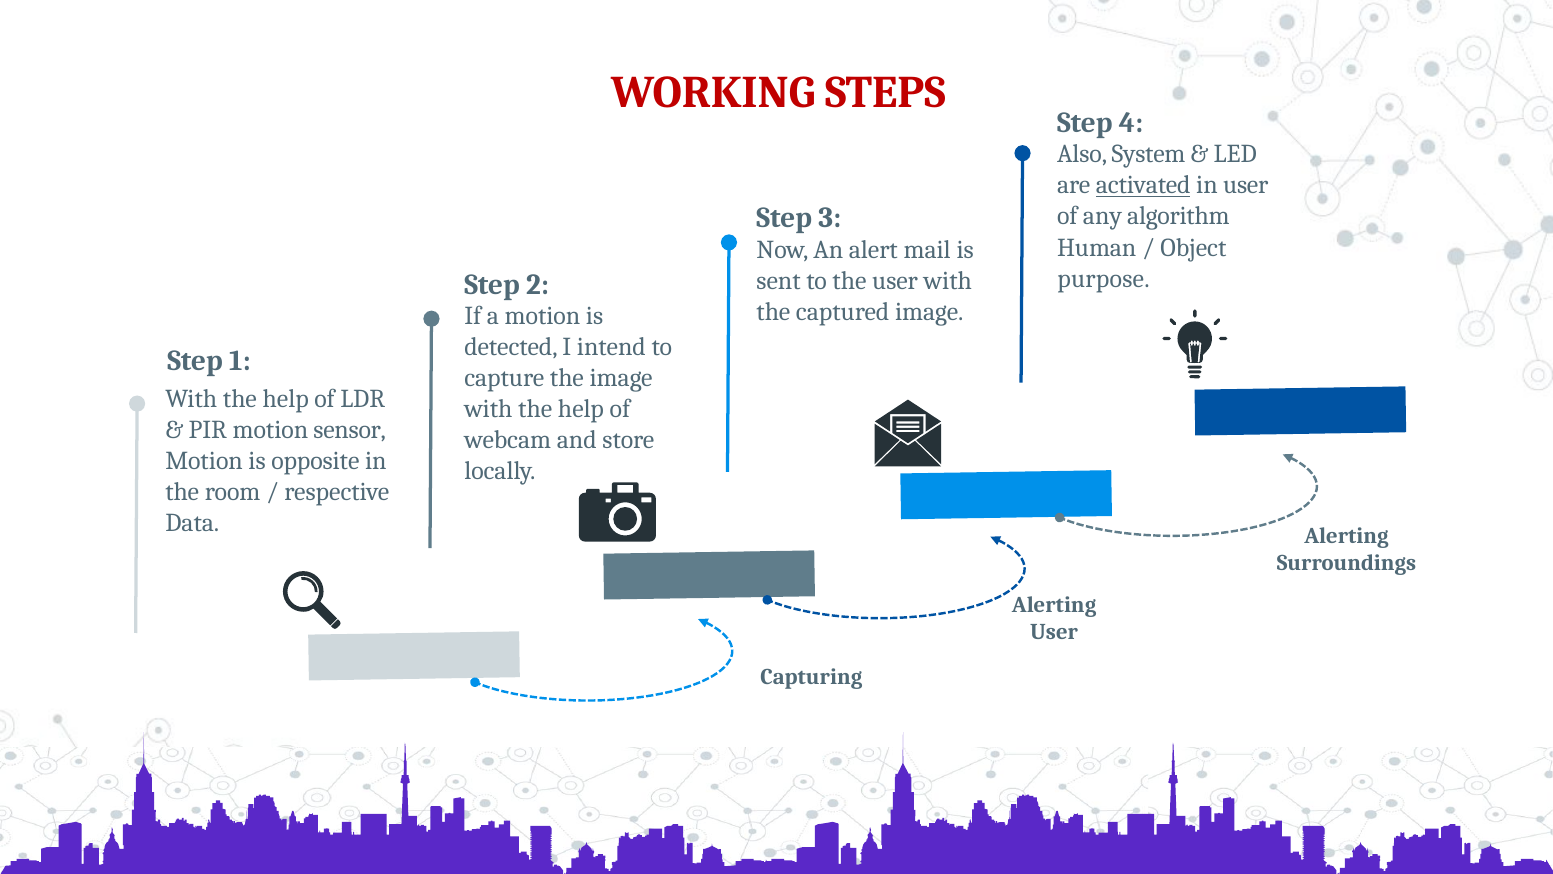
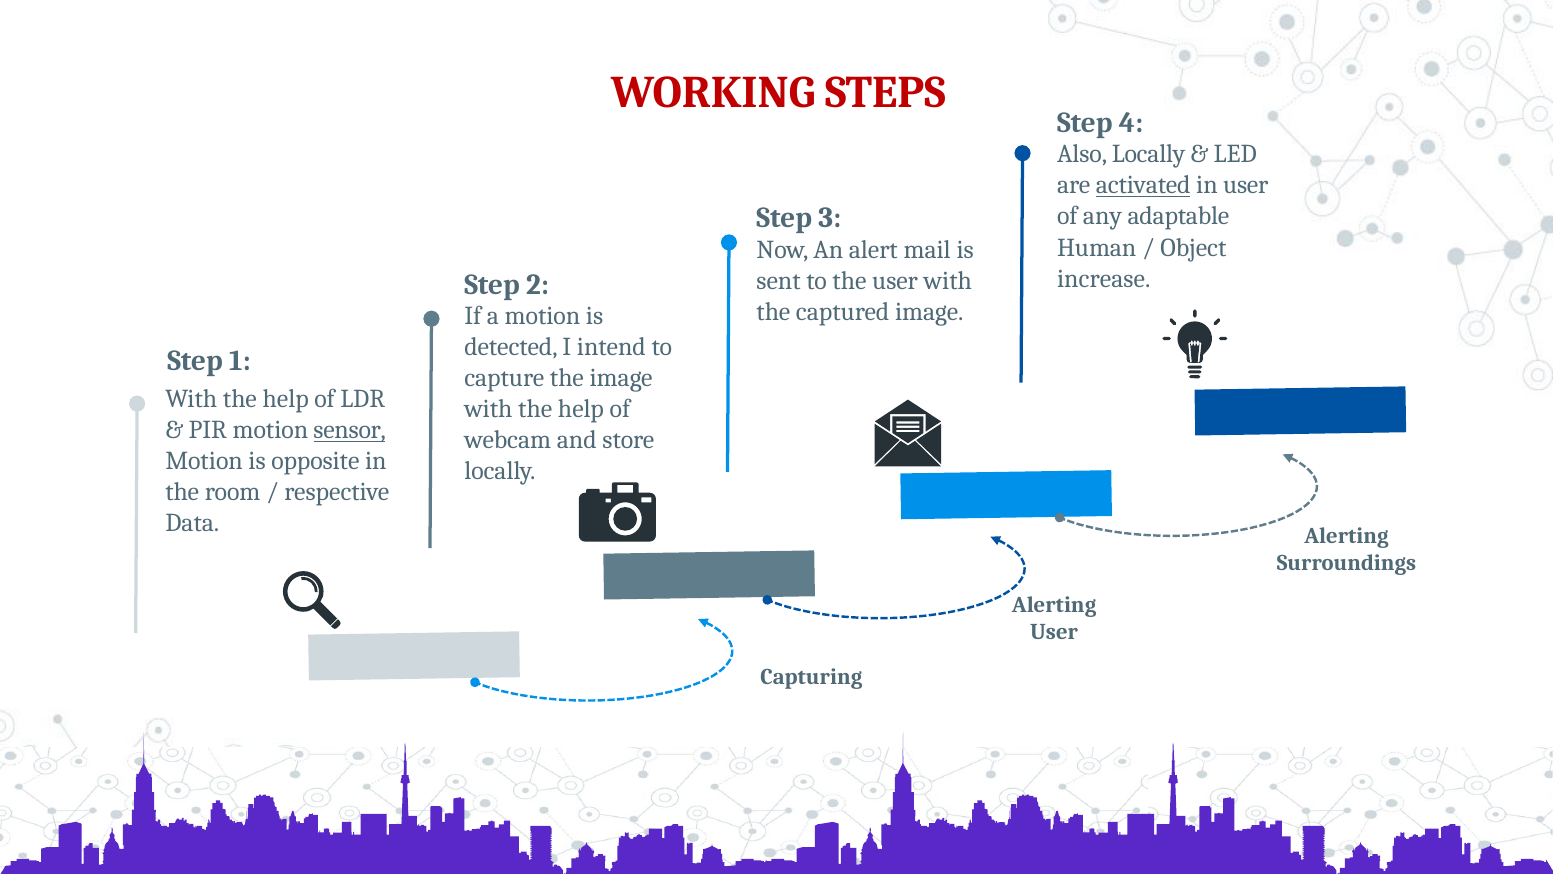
Also System: System -> Locally (1149, 154)
algorithm: algorithm -> adaptable (1178, 216)
purpose: purpose -> increase (1104, 278)
sensor underline: none -> present (350, 430)
